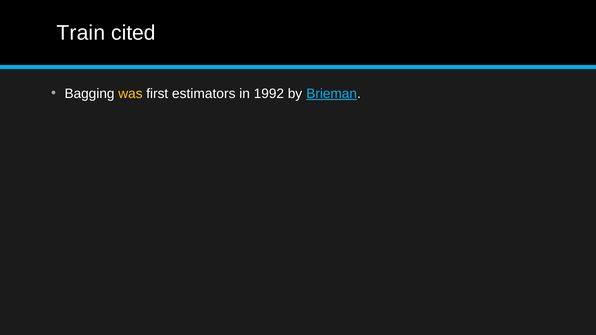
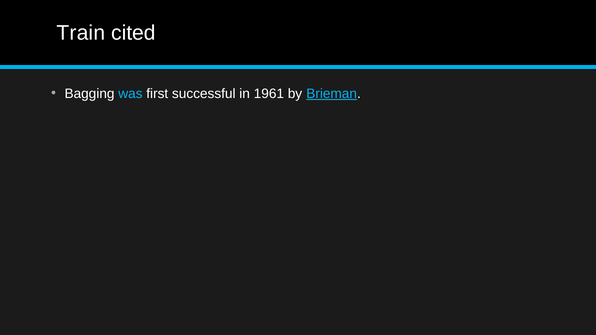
was colour: yellow -> light blue (130, 94)
estimators: estimators -> successful (204, 94)
1992: 1992 -> 1961 (269, 94)
